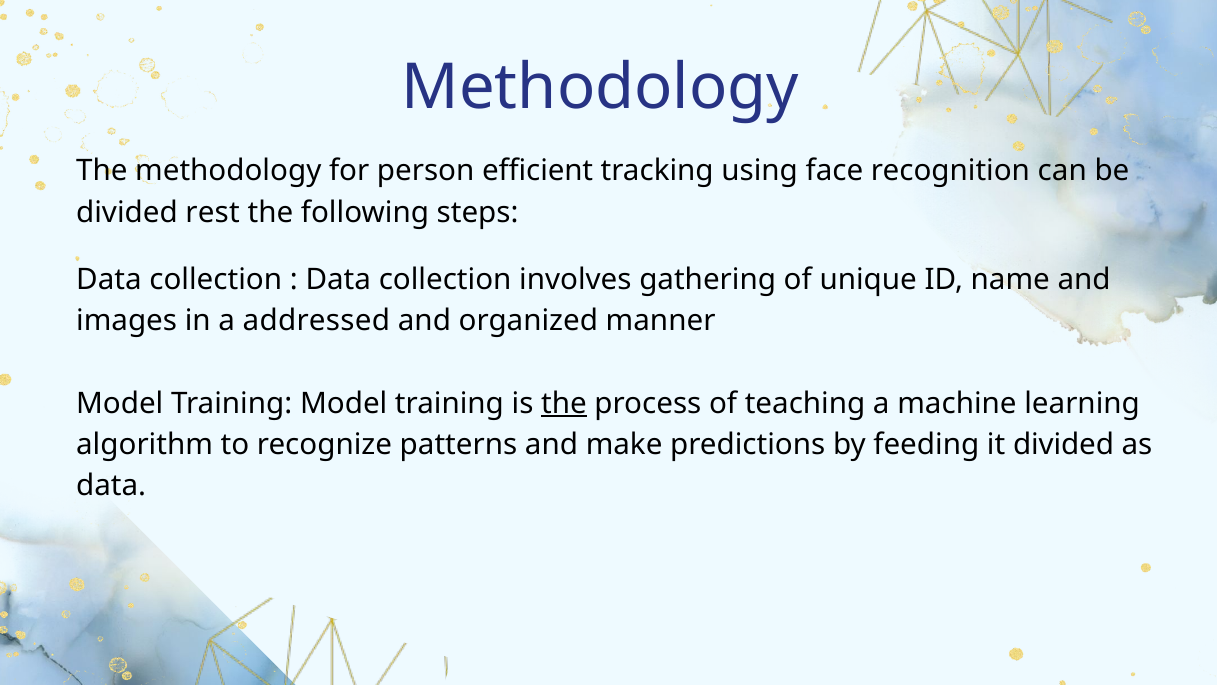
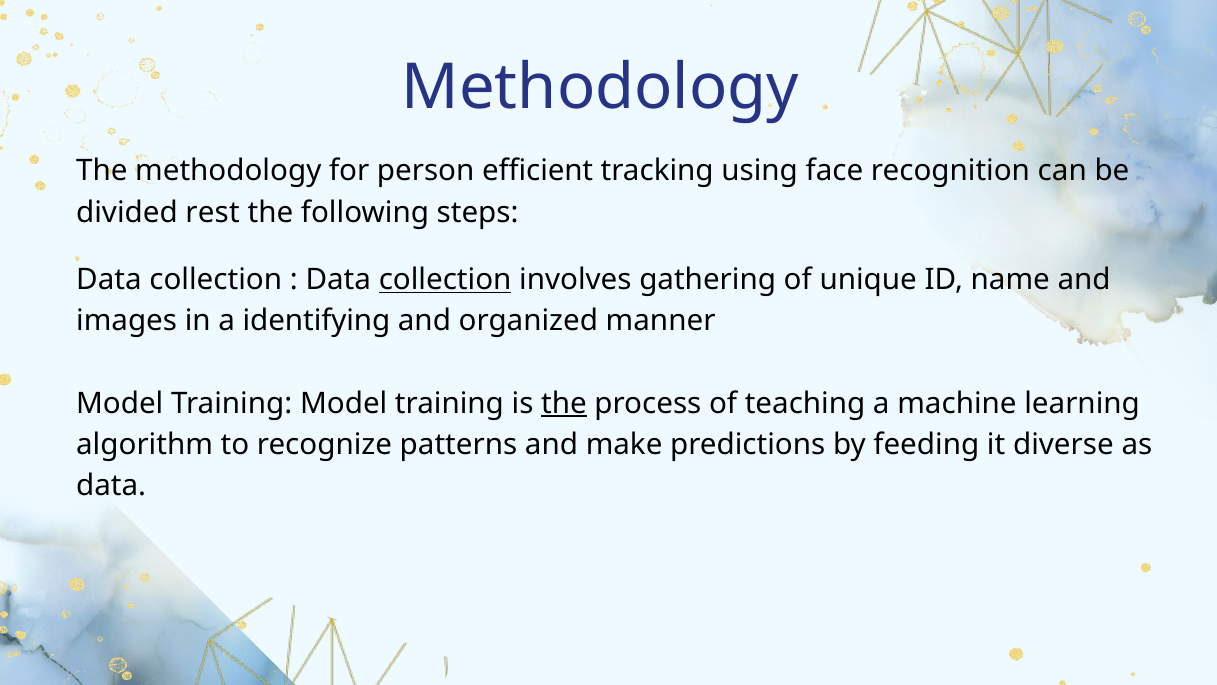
collection underline: none -> present (445, 280)
addressed: addressed -> identifying (317, 321)
it divided: divided -> diverse (1063, 444)
